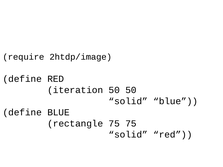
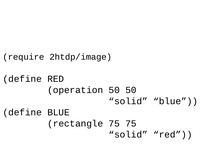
iteration: iteration -> operation (75, 90)
